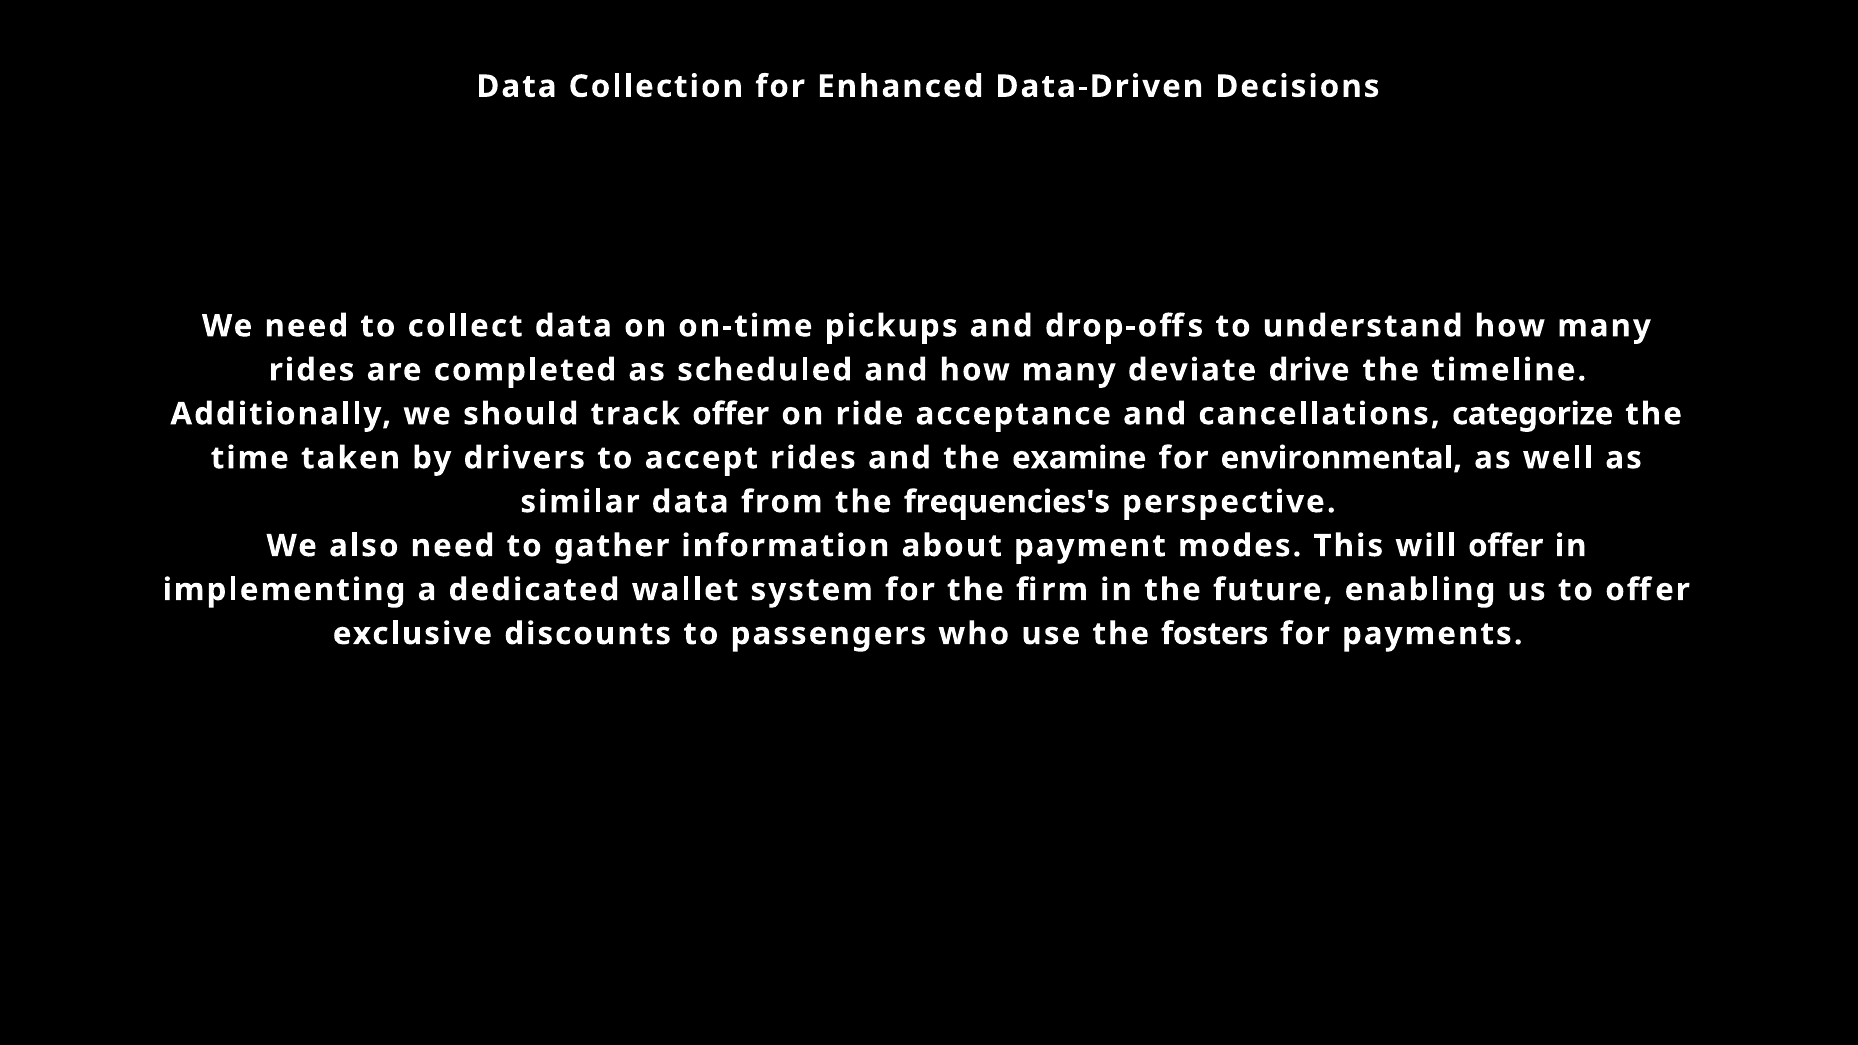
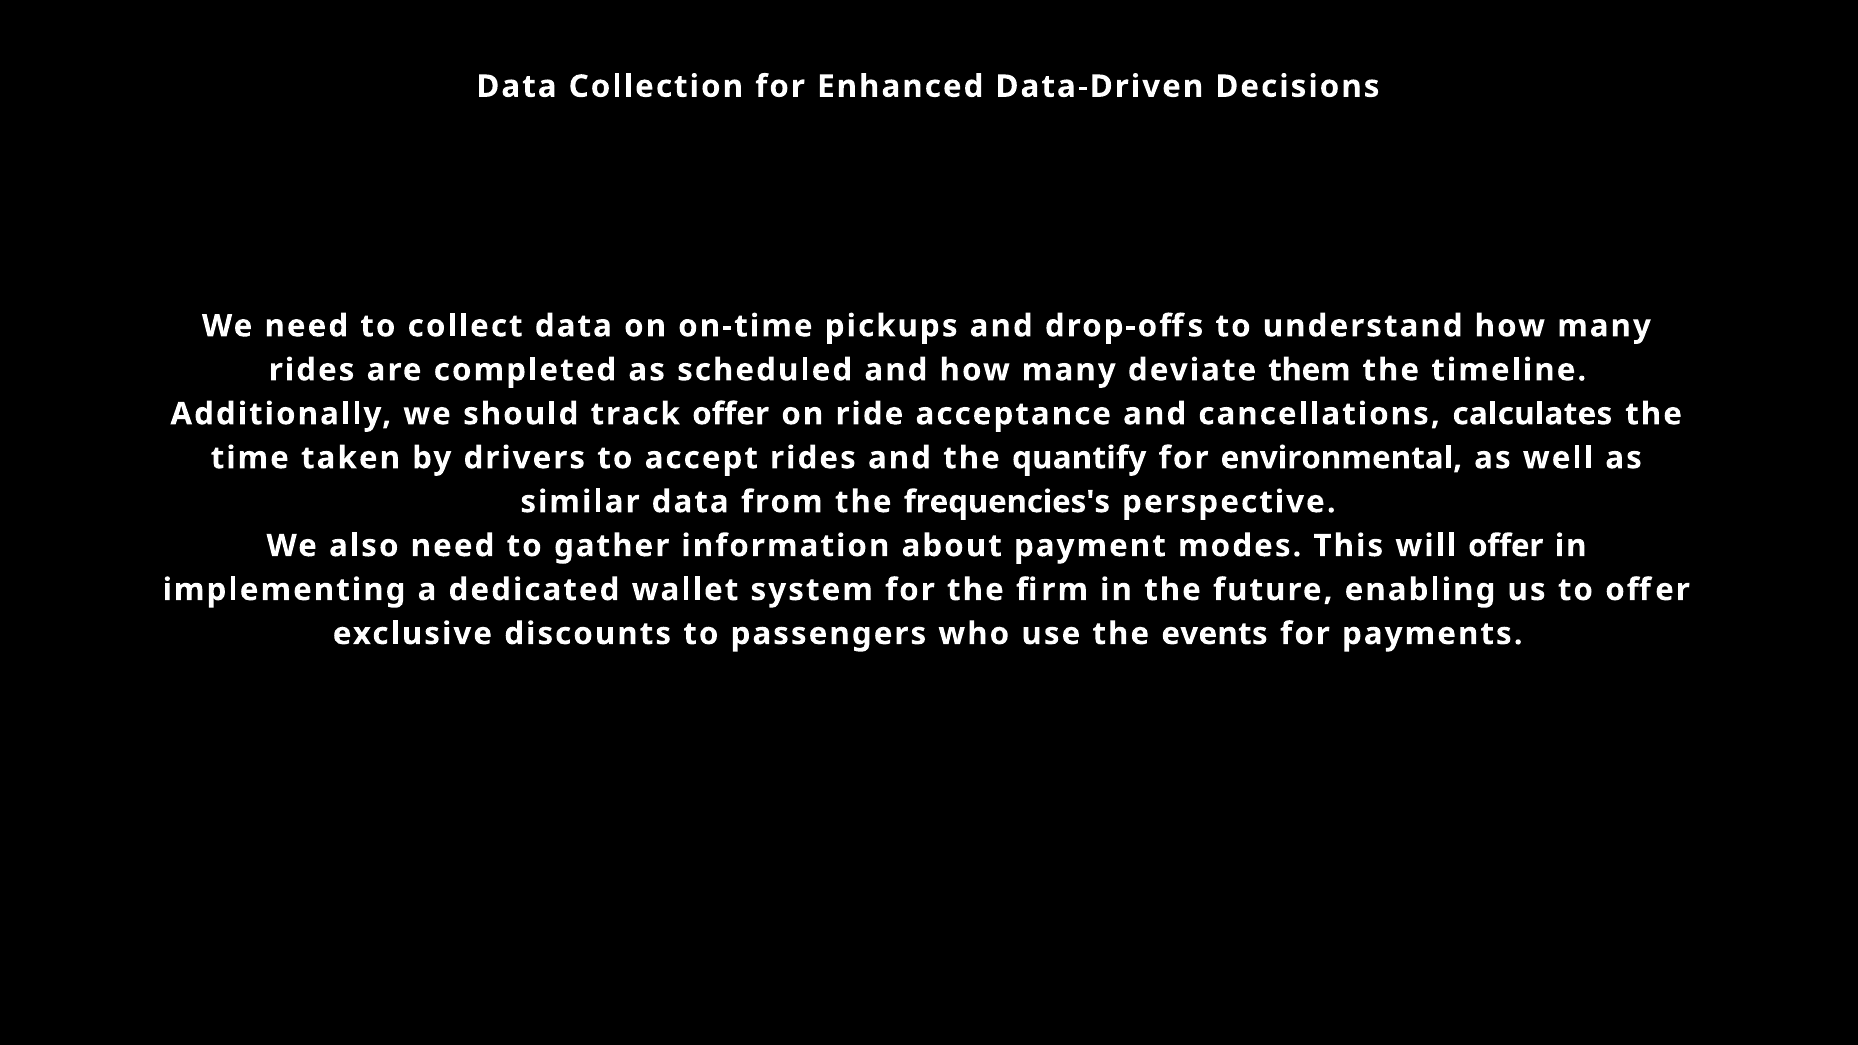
drive: drive -> them (1309, 370)
categorize: categorize -> calculates (1532, 414)
examine: examine -> quantify (1079, 458)
fosters: fosters -> events (1215, 634)
